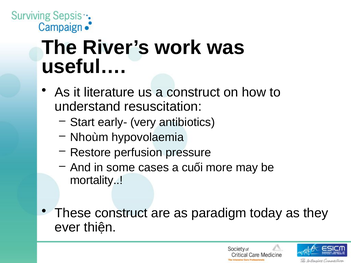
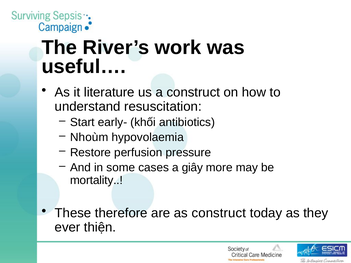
very: very -> khối (143, 122)
cuối: cuối -> giây (192, 168)
These construct: construct -> therefore (121, 213)
as paradigm: paradigm -> construct (219, 213)
